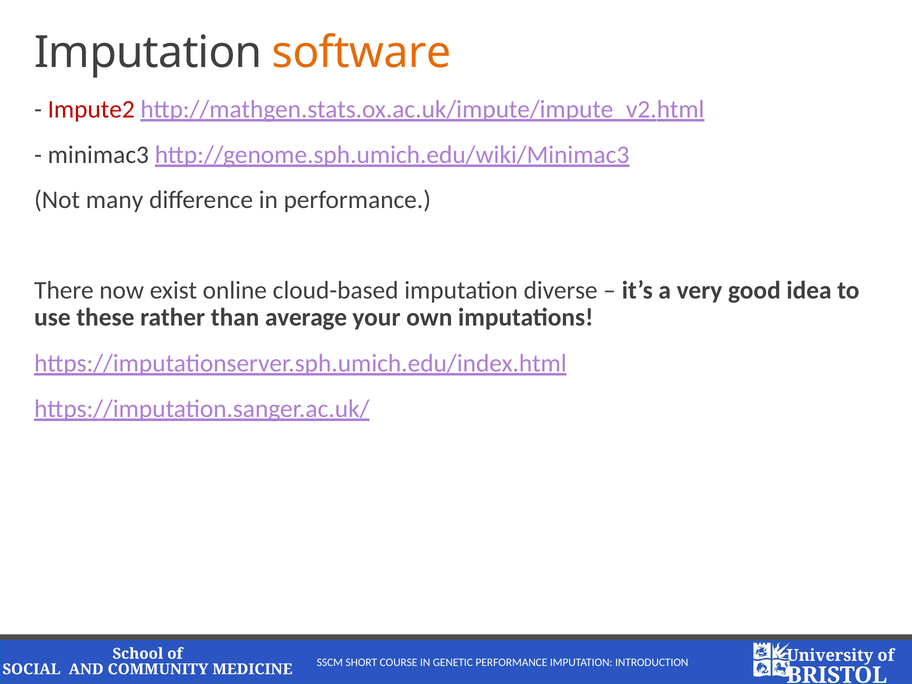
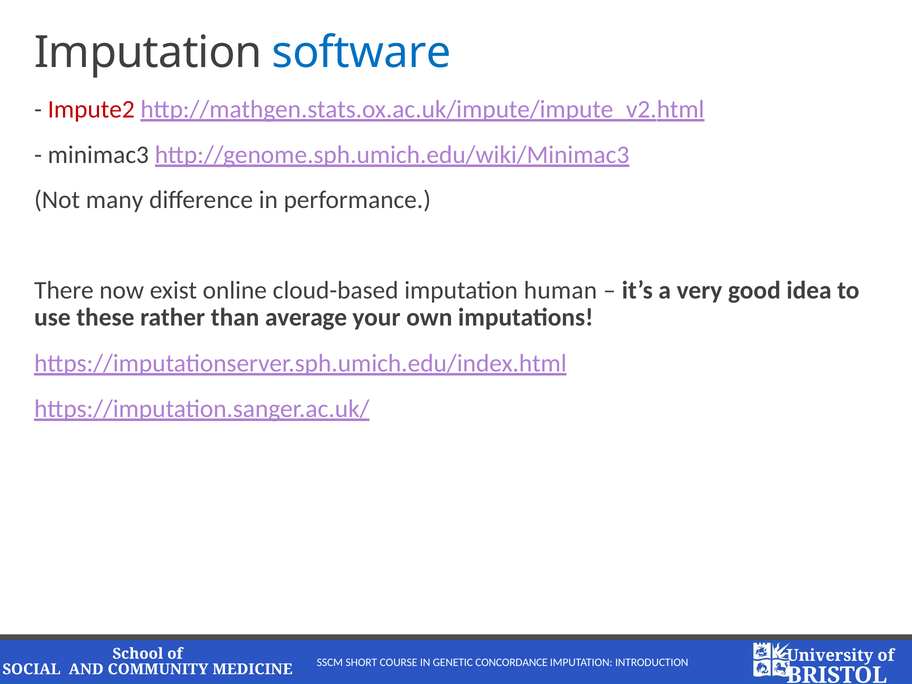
software colour: orange -> blue (361, 53)
diverse: diverse -> human (560, 290)
GENETIC PERFORMANCE: PERFORMANCE -> CONCORDANCE (512, 662)
